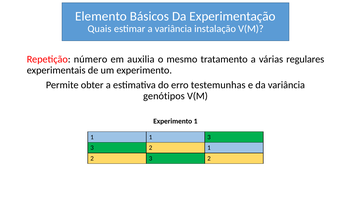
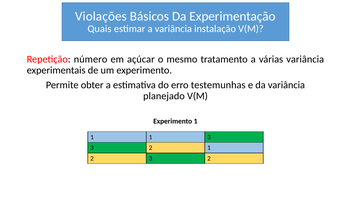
Elemento: Elemento -> Violações (101, 16)
auxilia: auxilia -> açúcar (141, 59)
várias regulares: regulares -> variância (305, 59)
genótipos: genótipos -> planejado (164, 96)
